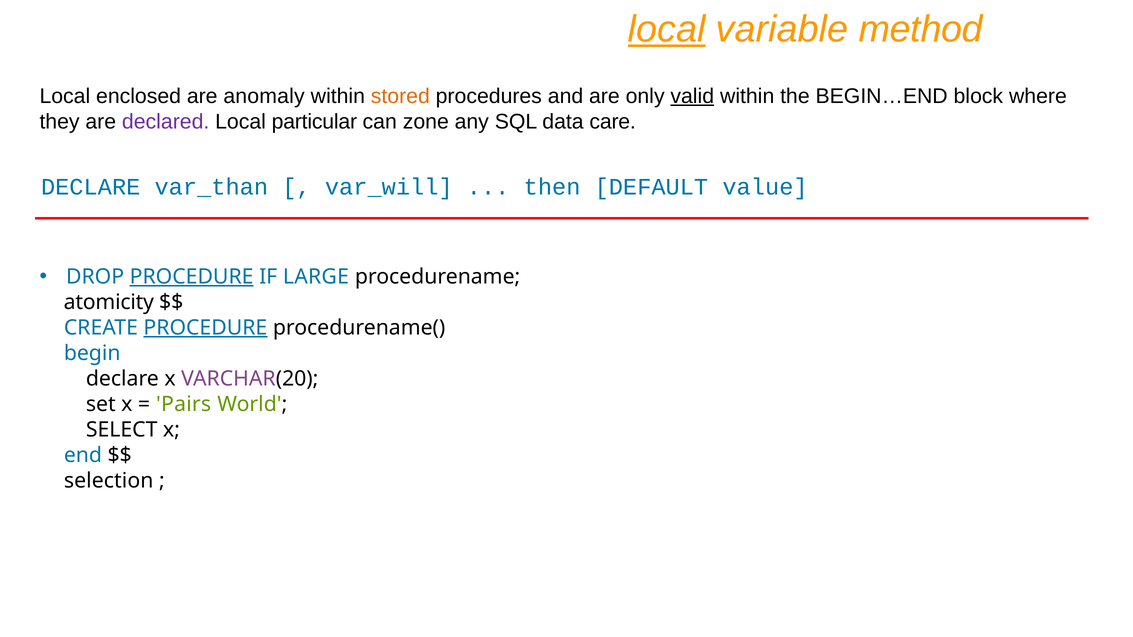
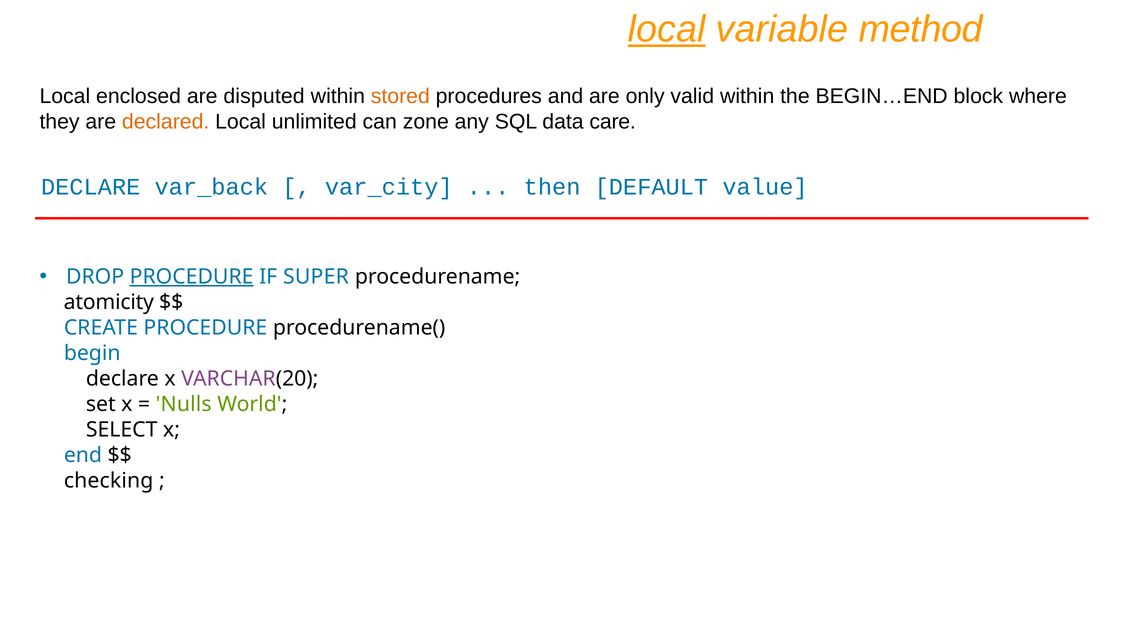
anomaly: anomaly -> disputed (264, 96)
valid underline: present -> none (692, 96)
declared colour: purple -> orange (166, 122)
particular: particular -> unlimited (314, 122)
var_than: var_than -> var_back (211, 187)
var_will: var_will -> var_city (389, 187)
LARGE: LARGE -> SUPER (316, 277)
PROCEDURE underline: present -> none (205, 328)
Pairs: Pairs -> Nulls (184, 404)
selection: selection -> checking (109, 481)
